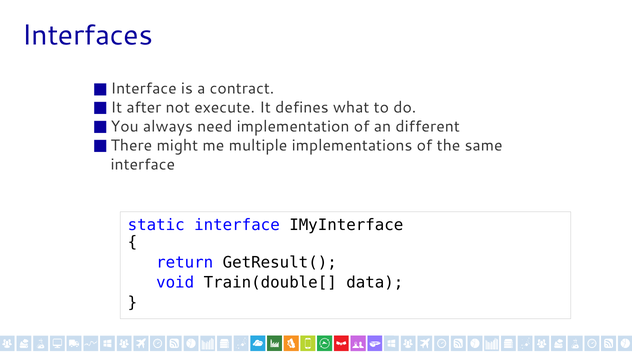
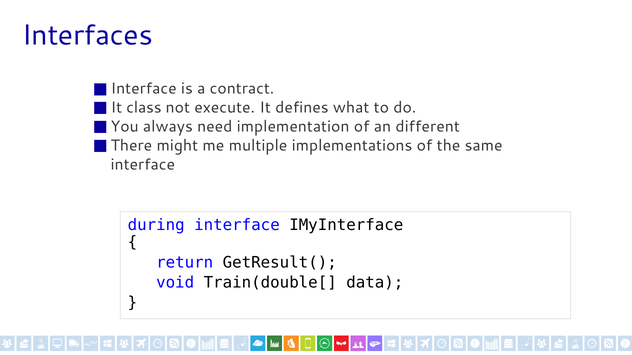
after: after -> class (144, 108)
static: static -> during (156, 225)
